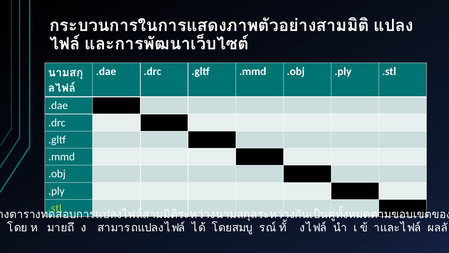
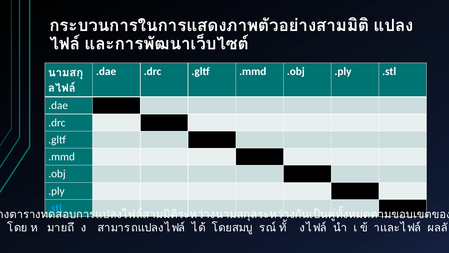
.stl colour: light green -> light blue (55, 208)
